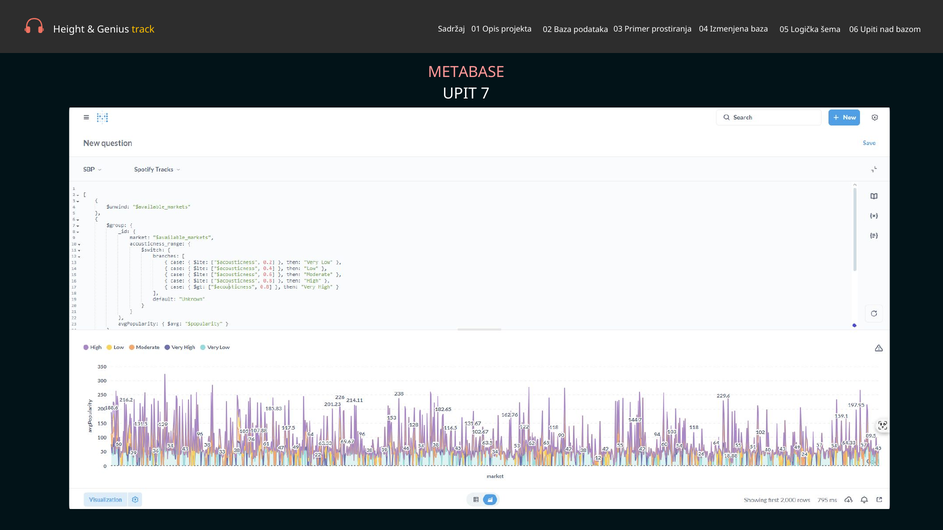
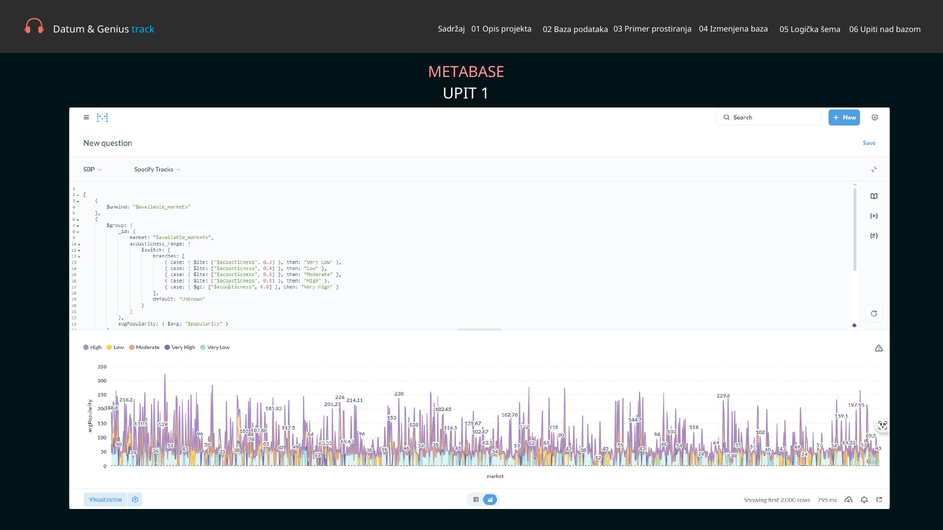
Height: Height -> Datum (69, 29)
track colour: yellow -> light blue (143, 29)
7: 7 -> 1 (485, 94)
